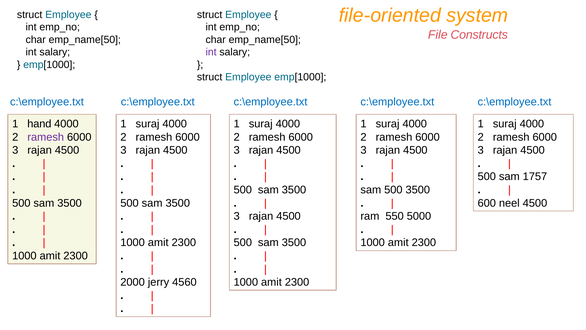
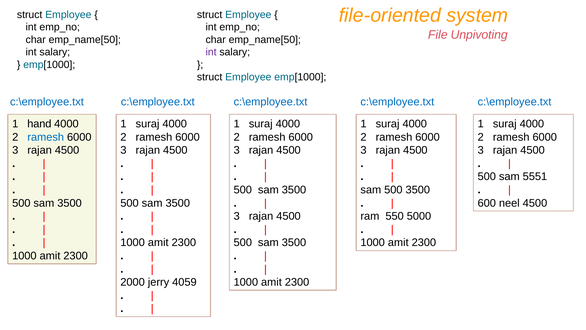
Constructs: Constructs -> Unpivoting (479, 35)
ramesh colour: purple -> blue (46, 137)
1757: 1757 -> 5551 (535, 176)
4560: 4560 -> 4059 (184, 282)
